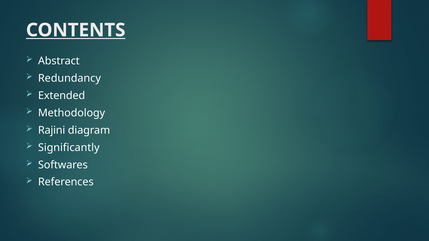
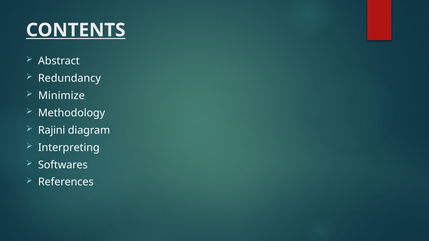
Extended: Extended -> Minimize (62, 96)
Significantly: Significantly -> Interpreting (69, 148)
